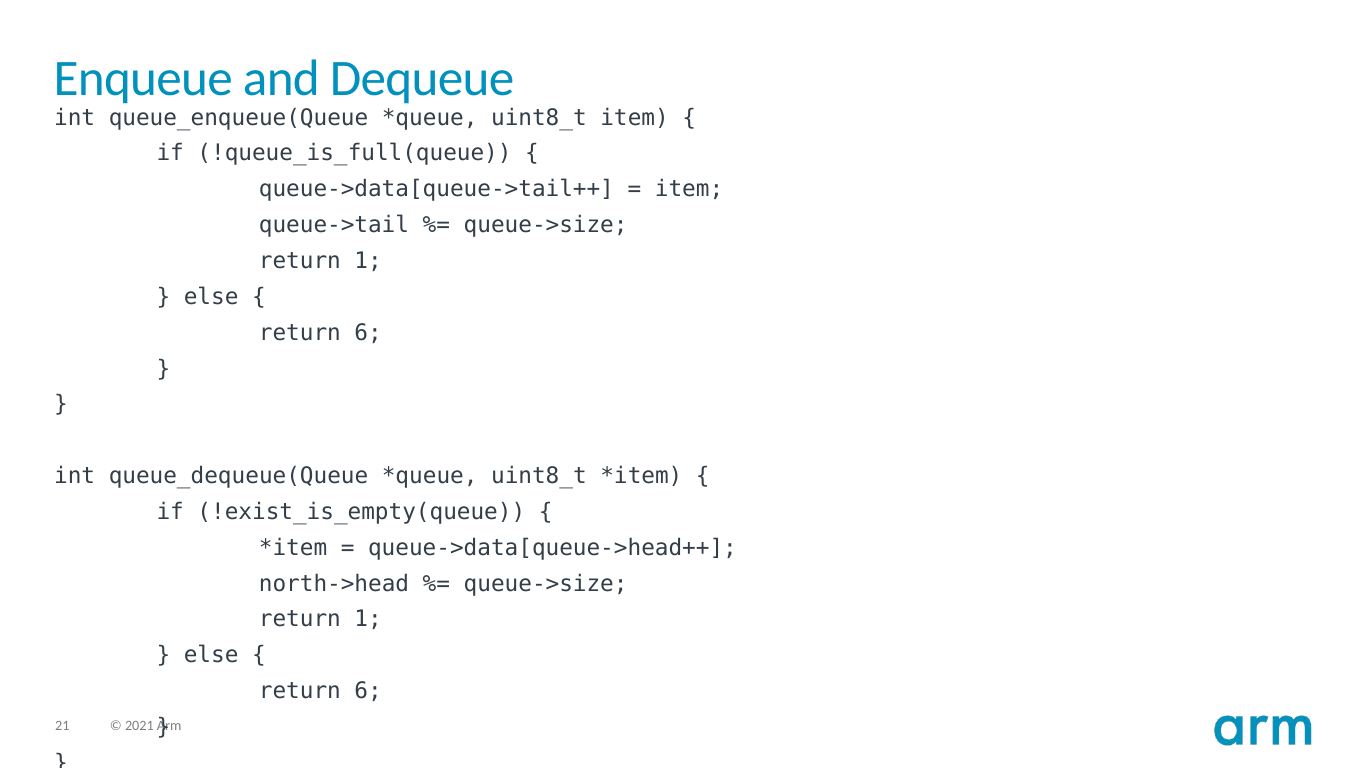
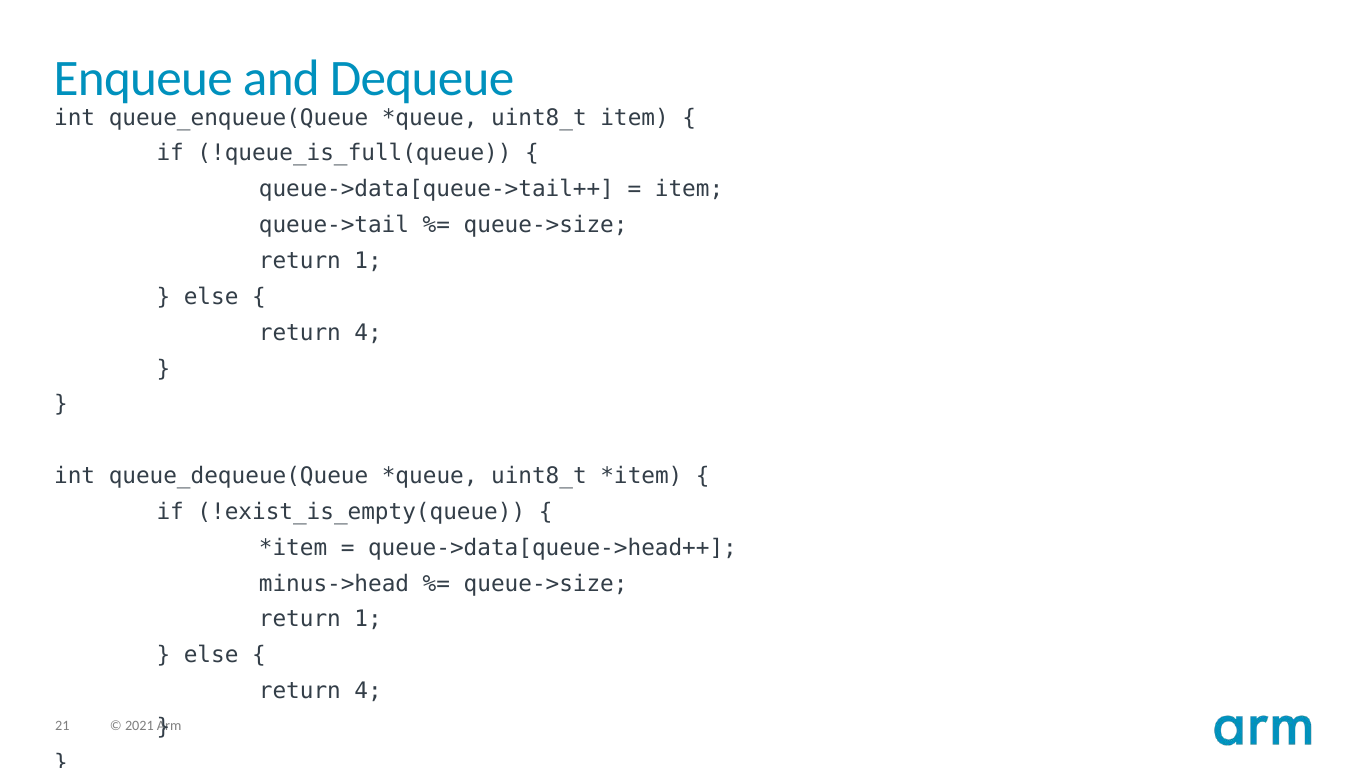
6: 6 -> 4 (368, 333)
north->head: north->head -> minus->head (334, 583)
6: 6 -> 4 (368, 691)
